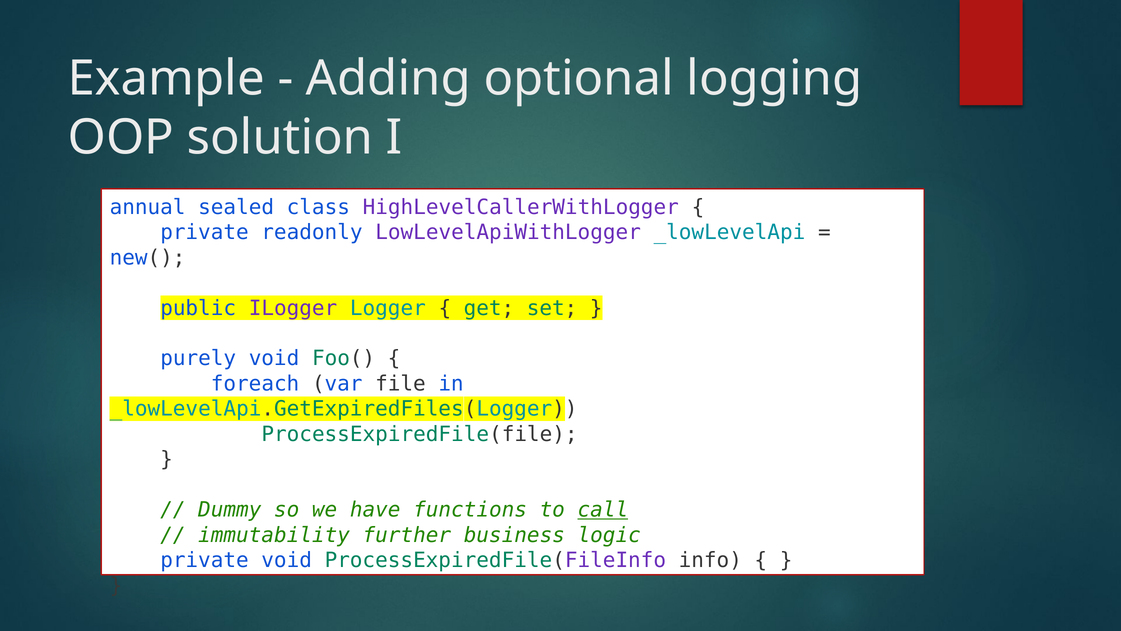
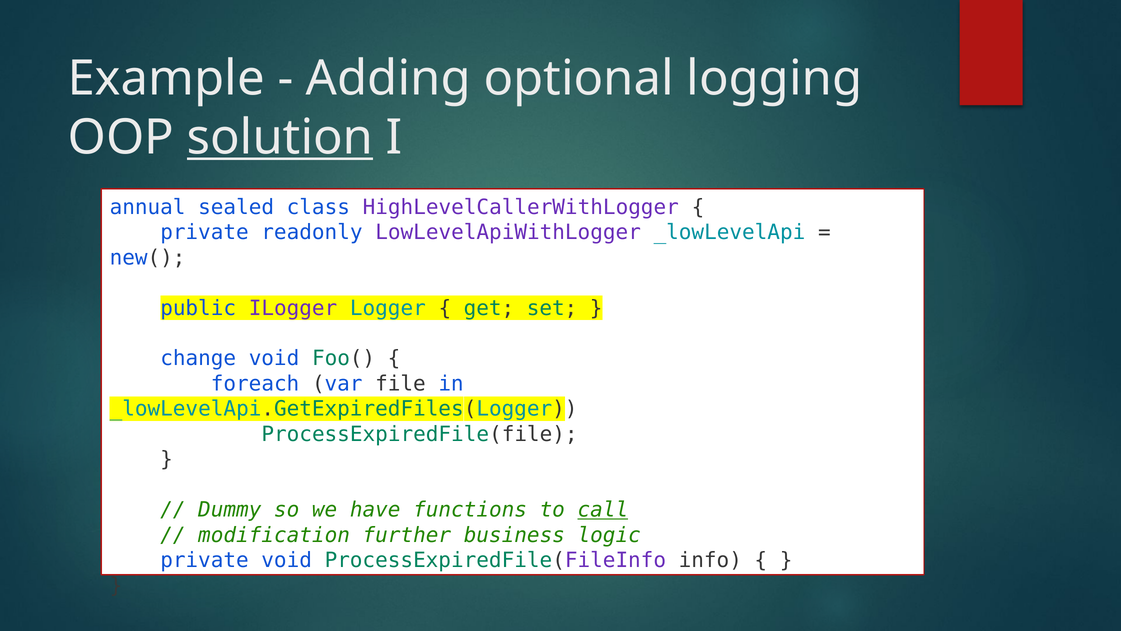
solution underline: none -> present (280, 138)
purely: purely -> change (198, 358)
immutability: immutability -> modification (274, 535)
